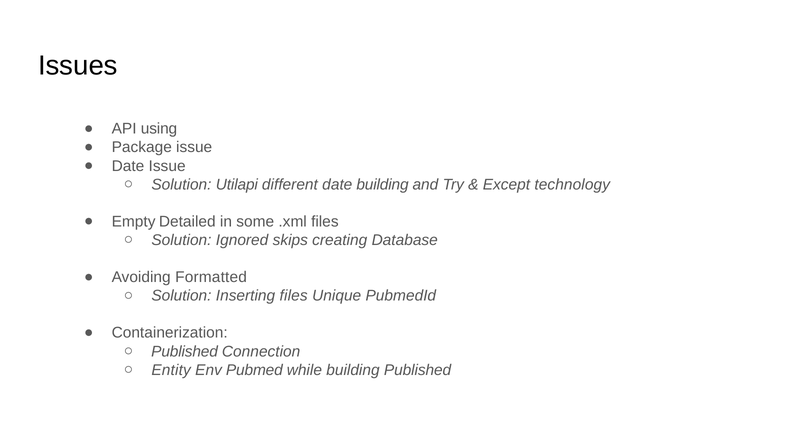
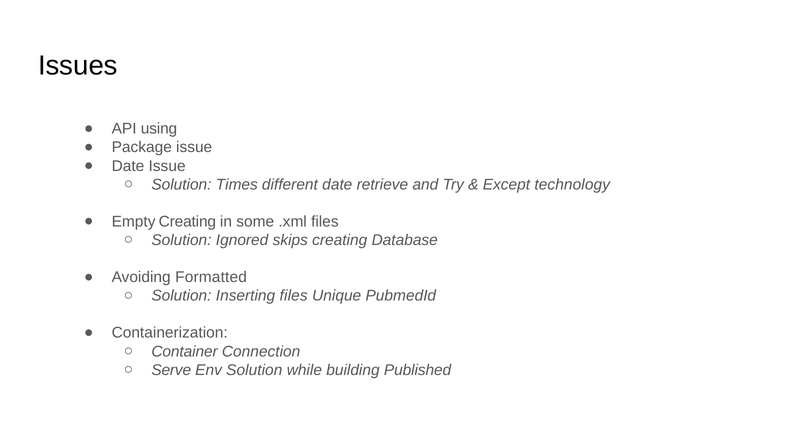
Utilapi: Utilapi -> Times (237, 185)
date building: building -> retrieve (382, 185)
Empty Detailed: Detailed -> Creating (187, 222)
Published: Published -> Container (185, 352)
Entity: Entity -> Serve (171, 370)
Env Pubmed: Pubmed -> Solution (254, 370)
